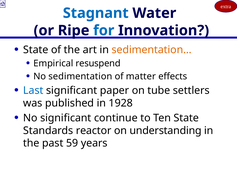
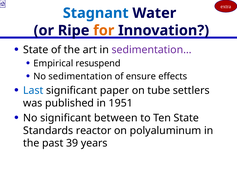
for colour: blue -> orange (104, 30)
sedimentation… colour: orange -> purple (152, 50)
matter: matter -> ensure (141, 76)
1928: 1928 -> 1951 (121, 103)
continue: continue -> between (116, 118)
understanding: understanding -> polyaluminum (166, 130)
59: 59 -> 39 (72, 143)
